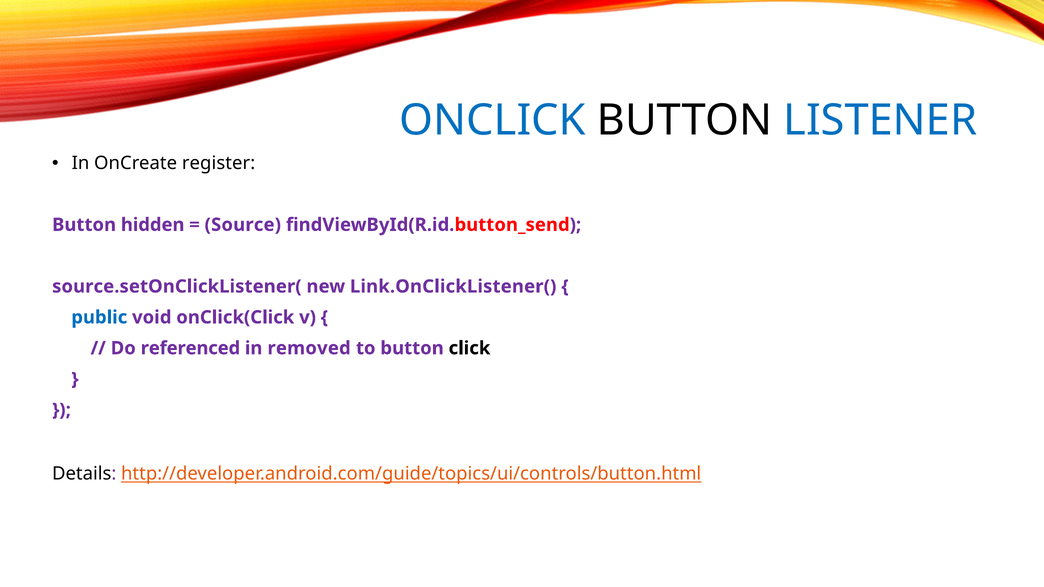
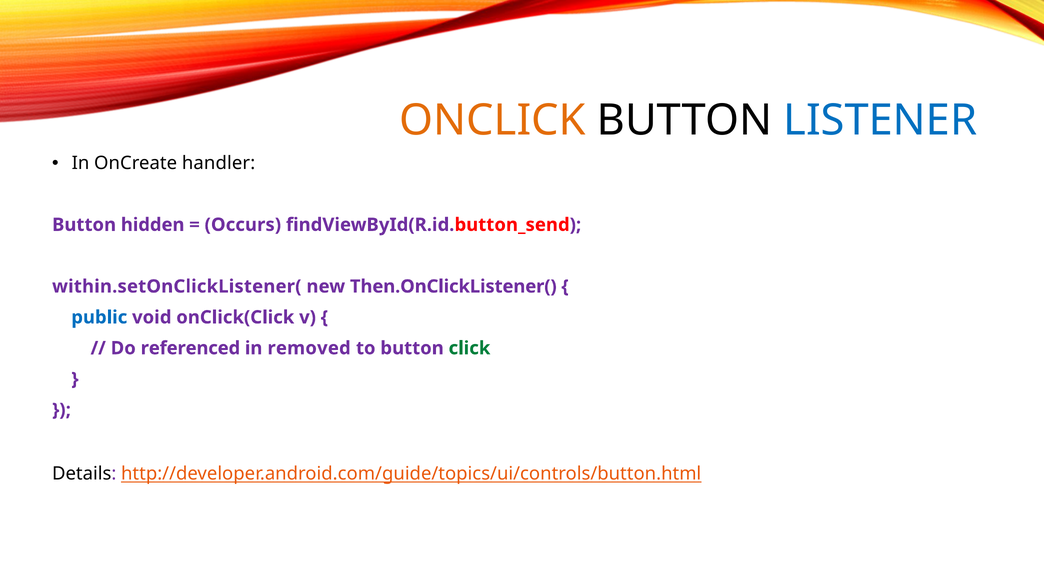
ONCLICK colour: blue -> orange (493, 121)
register: register -> handler (219, 163)
Source: Source -> Occurs (243, 225)
source.setOnClickListener(: source.setOnClickListener( -> within.setOnClickListener( (177, 287)
Link.OnClickListener(: Link.OnClickListener( -> Then.OnClickListener( (453, 287)
click colour: black -> green (469, 348)
